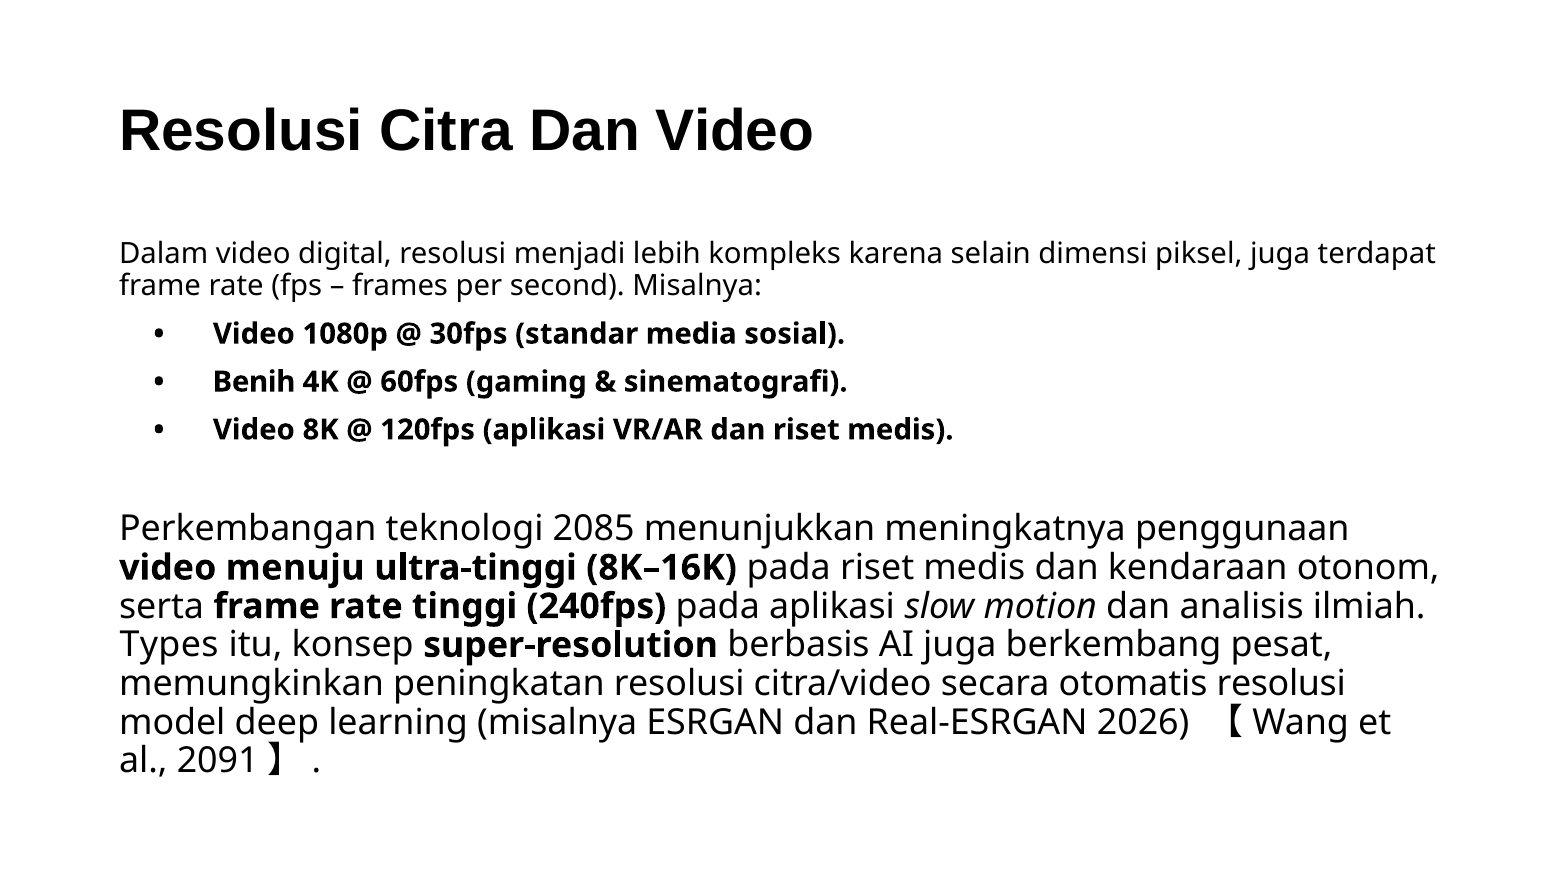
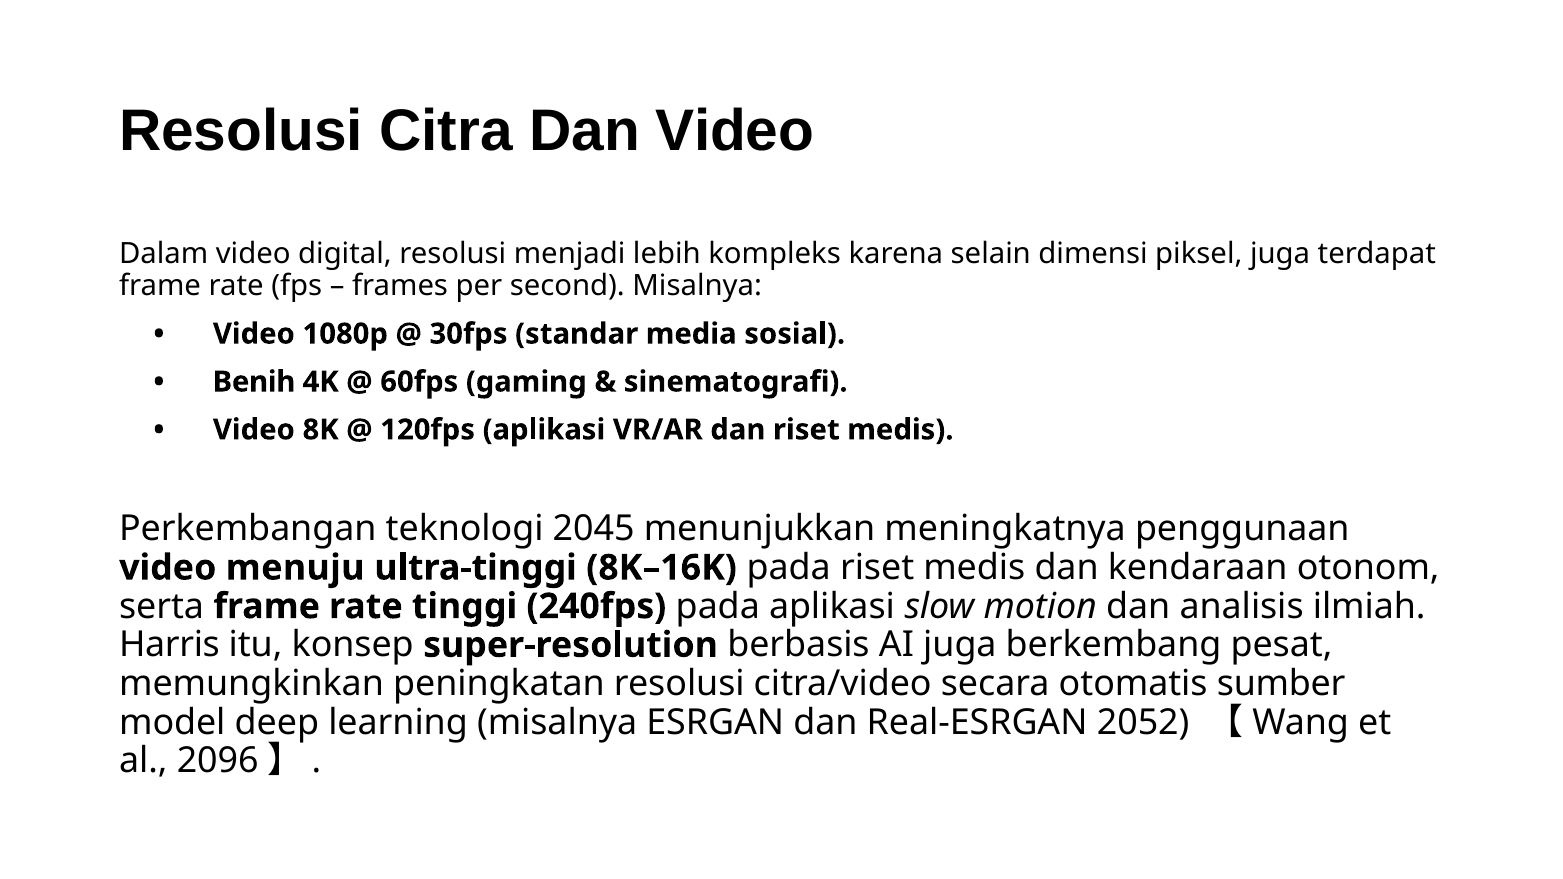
2085: 2085 -> 2045 (594, 529)
Types: Types -> Harris (169, 645)
otomatis resolusi: resolusi -> sumber (1281, 684)
2026: 2026 -> 2052 (1143, 723)
2091: 2091 -> 2096 (218, 761)
